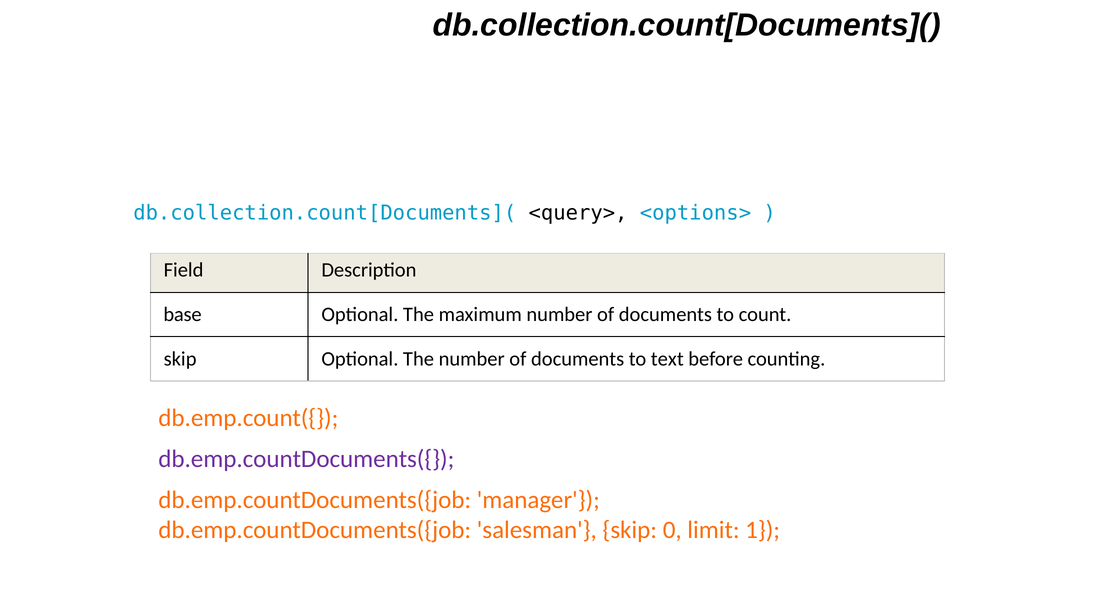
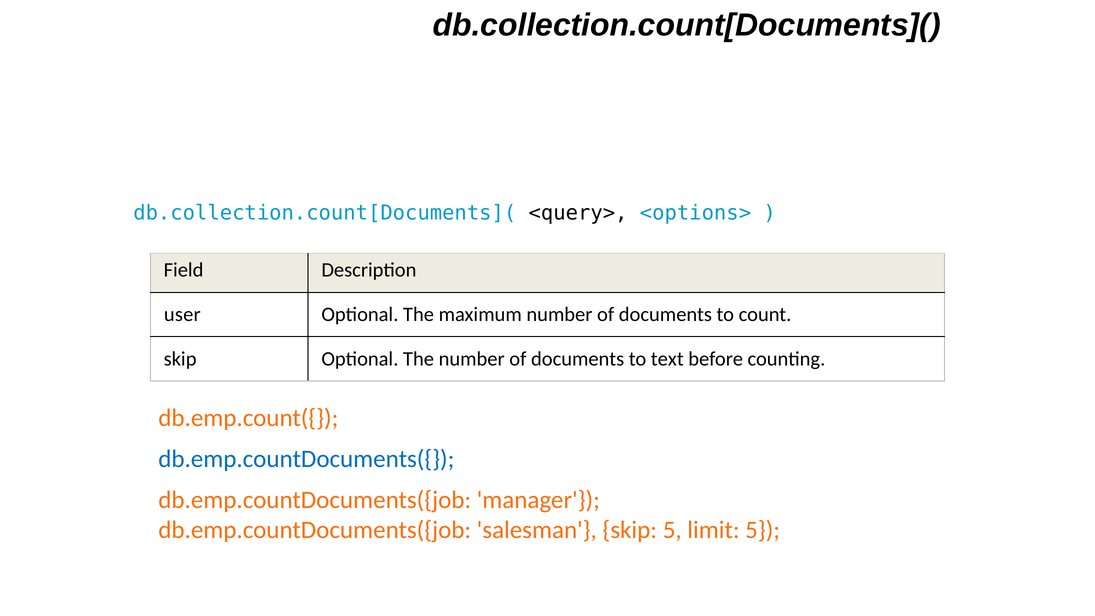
base: base -> user (182, 314)
db.emp.countDocuments({ colour: purple -> blue (306, 459)
skip 0: 0 -> 5 (672, 530)
limit 1: 1 -> 5 (763, 530)
